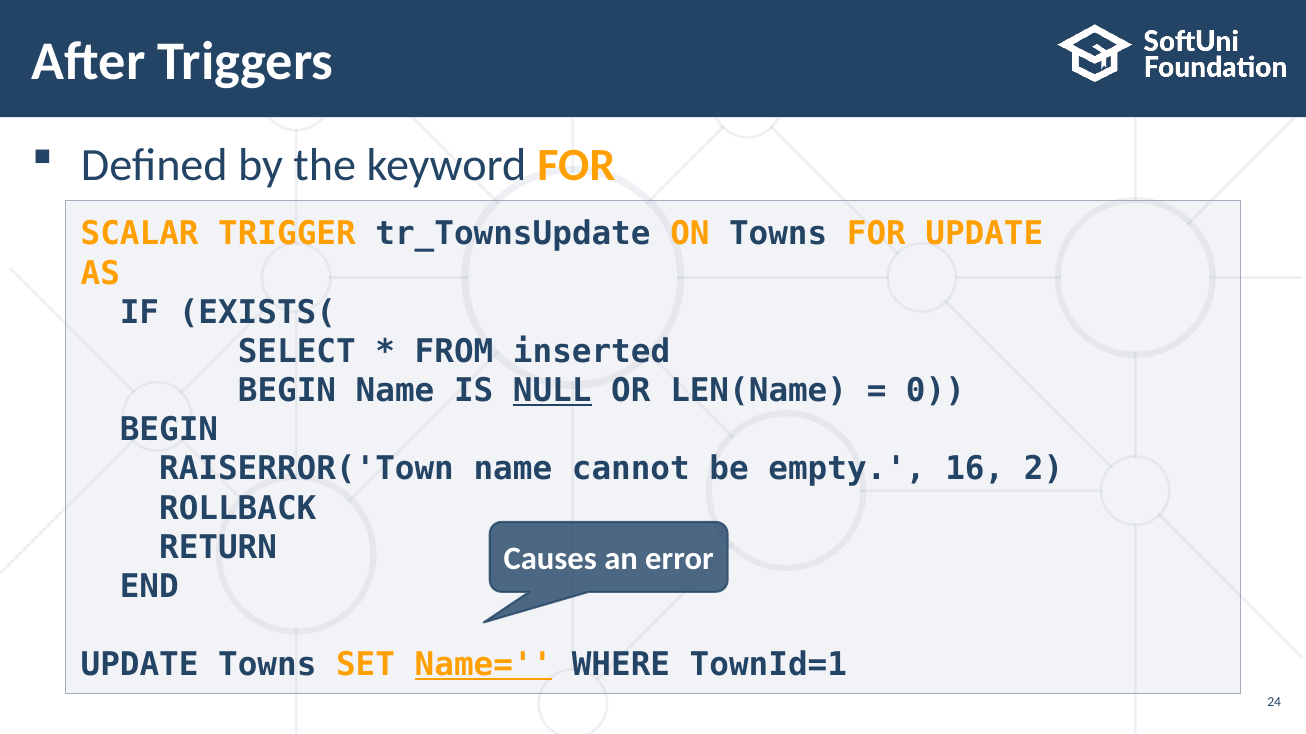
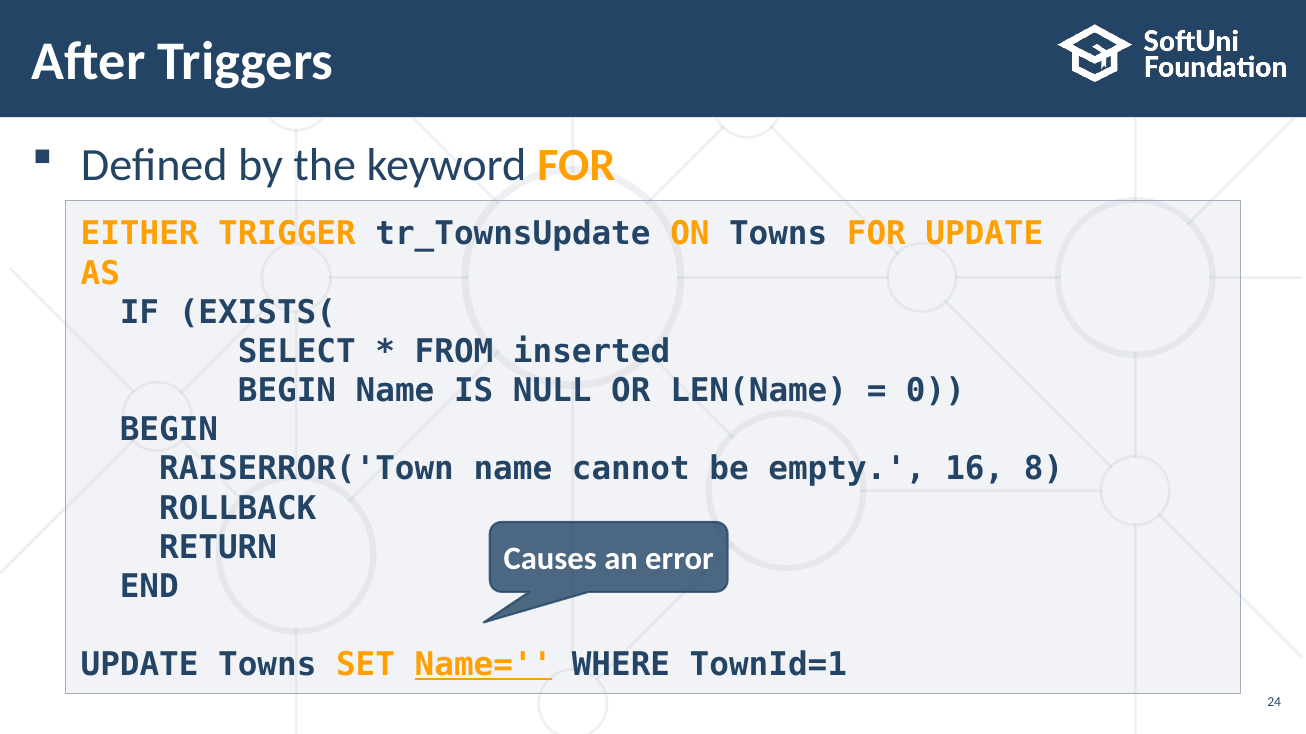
SCALAR: SCALAR -> EITHER (140, 234)
NULL underline: present -> none (552, 391)
2: 2 -> 8 (1044, 469)
